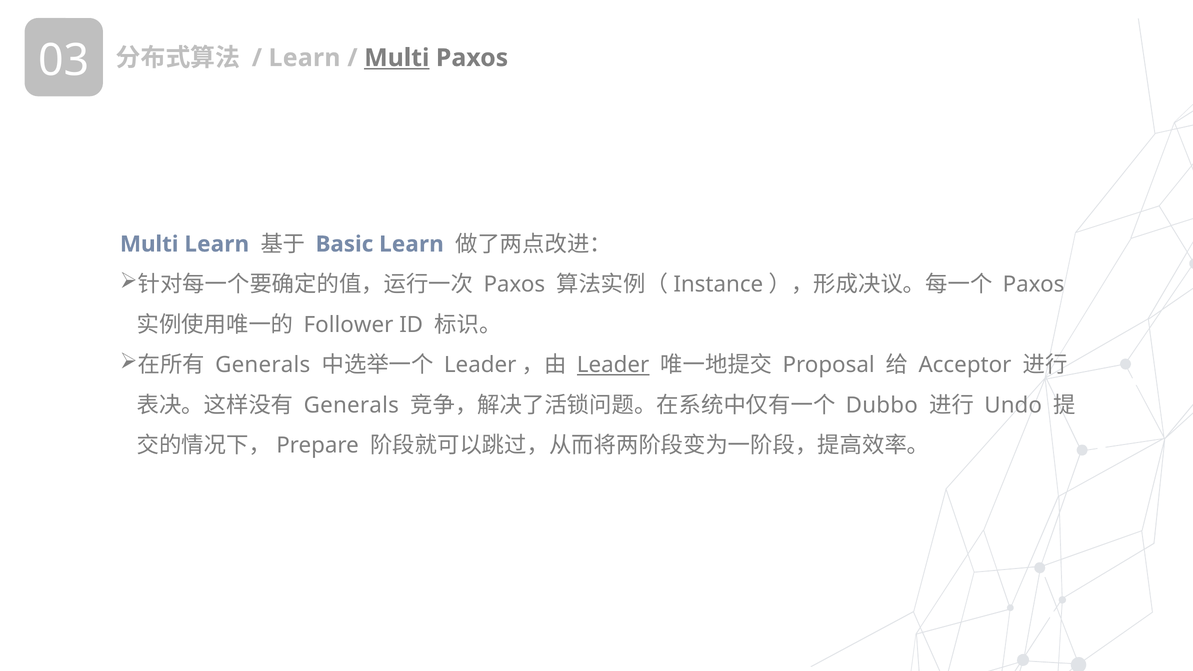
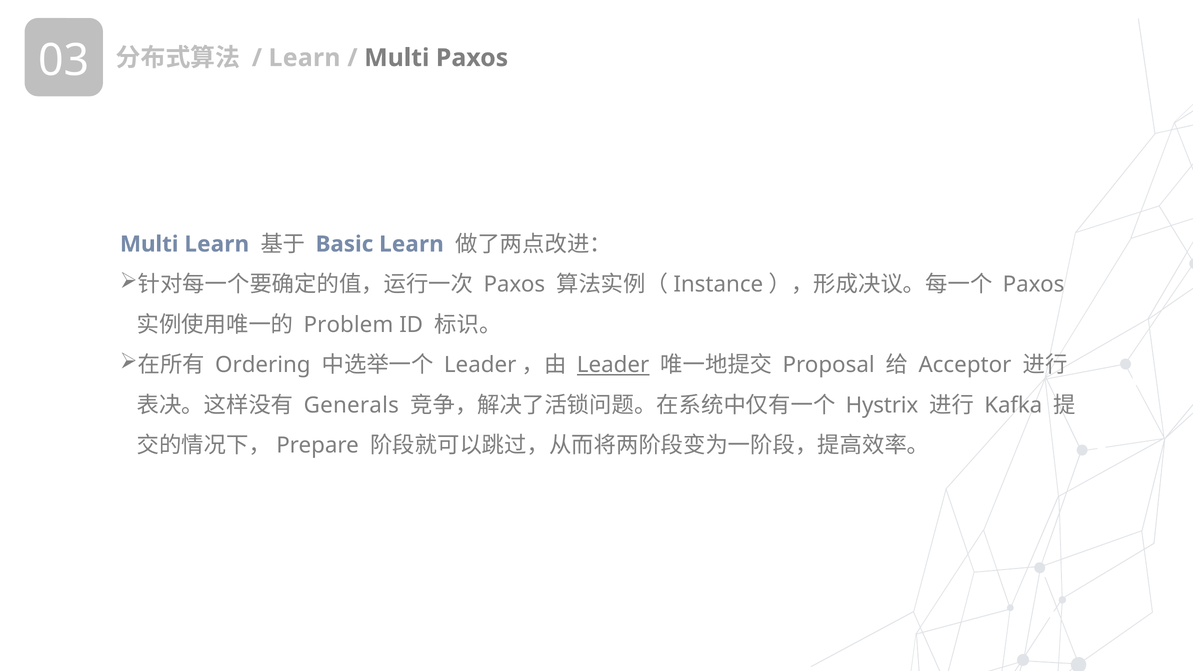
Multi underline: present -> none (397, 58)
Follower: Follower -> Problem (348, 325)
Generals: Generals -> Ordering (263, 365)
Dubbo: Dubbo -> Hystrix (882, 405)
Undo: Undo -> Kafka (1013, 405)
